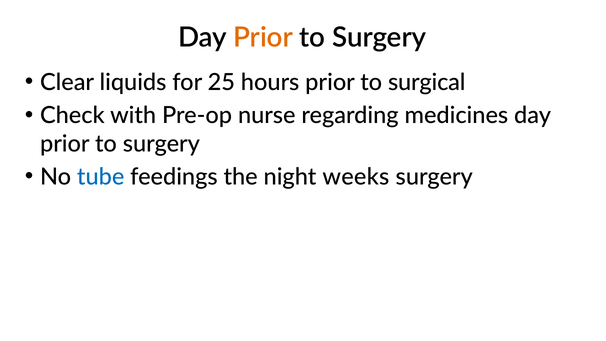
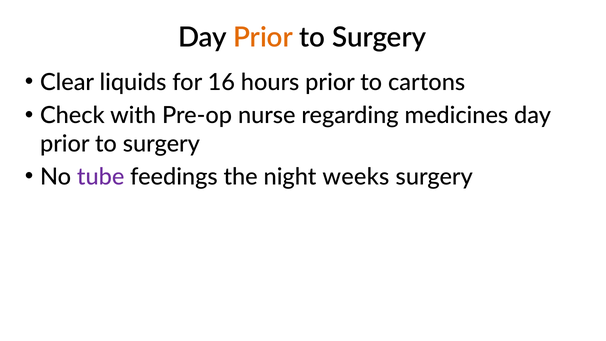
25: 25 -> 16 (221, 82)
surgical: surgical -> cartons (427, 82)
tube colour: blue -> purple (101, 177)
